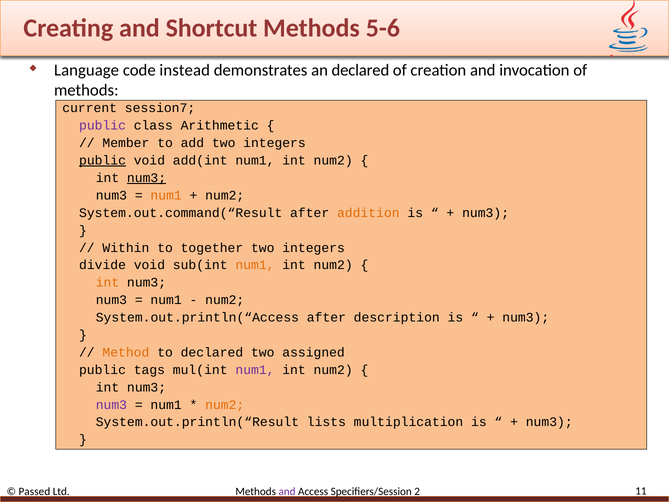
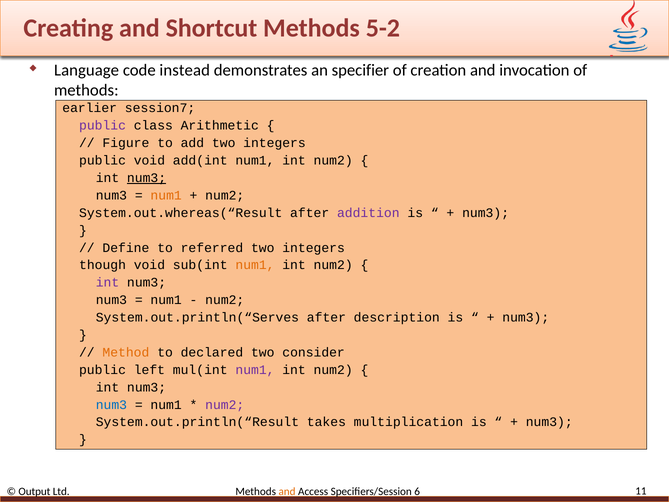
5-6: 5-6 -> 5-2 (383, 28)
an declared: declared -> specifier (360, 70)
current: current -> earlier (90, 108)
Member: Member -> Figure (126, 143)
public underline: present -> none (103, 160)
System.out.command(“Result: System.out.command(“Result -> System.out.whereas(“Result (181, 213)
addition colour: orange -> purple (368, 213)
Within: Within -> Define (126, 248)
together: together -> referred (212, 248)
divide: divide -> though (103, 265)
int colour: orange -> purple (107, 282)
System.out.println(“Access: System.out.println(“Access -> System.out.println(“Serves (197, 317)
assigned: assigned -> consider (314, 352)
tags: tags -> left (149, 370)
num3 colour: purple -> blue (111, 405)
num2 colour: orange -> purple (225, 405)
lists: lists -> takes (326, 422)
Passed: Passed -> Output (34, 491)
and colour: purple -> orange (287, 491)
2: 2 -> 6 (417, 491)
